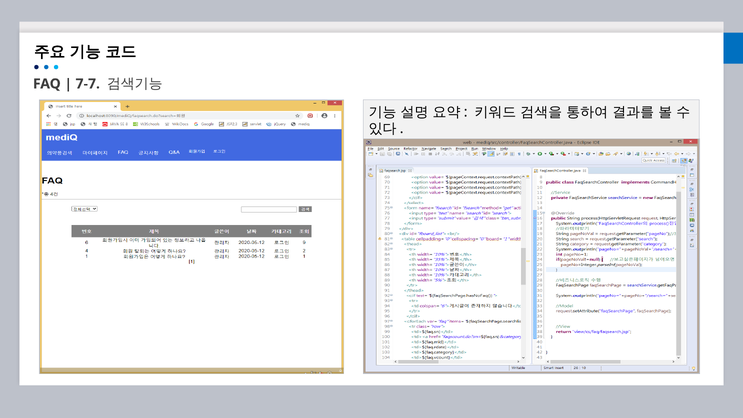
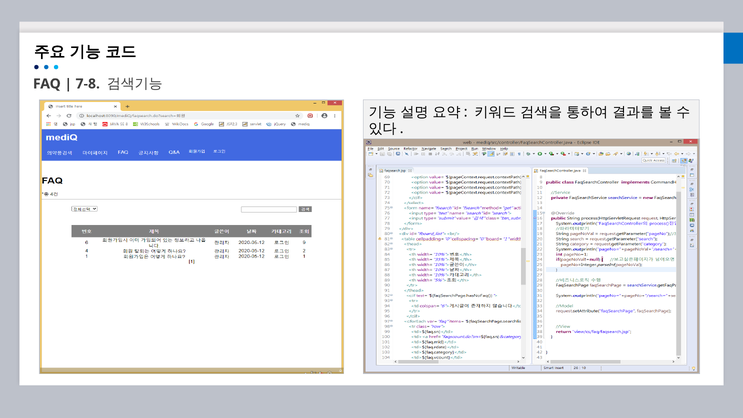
7-7: 7-7 -> 7-8 (88, 84)
